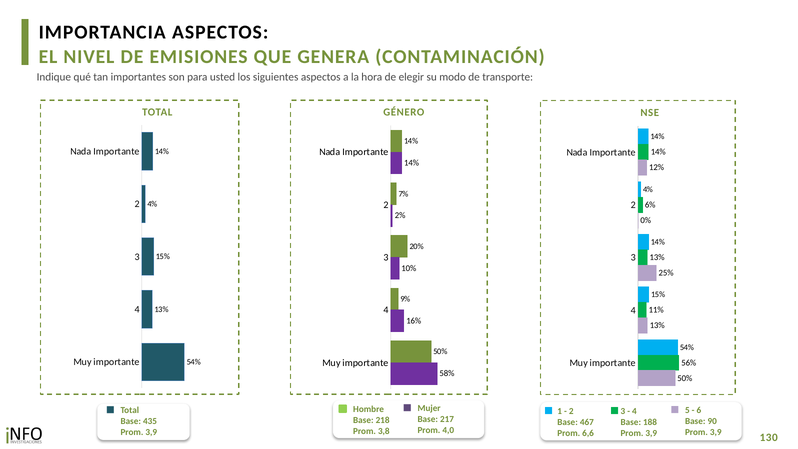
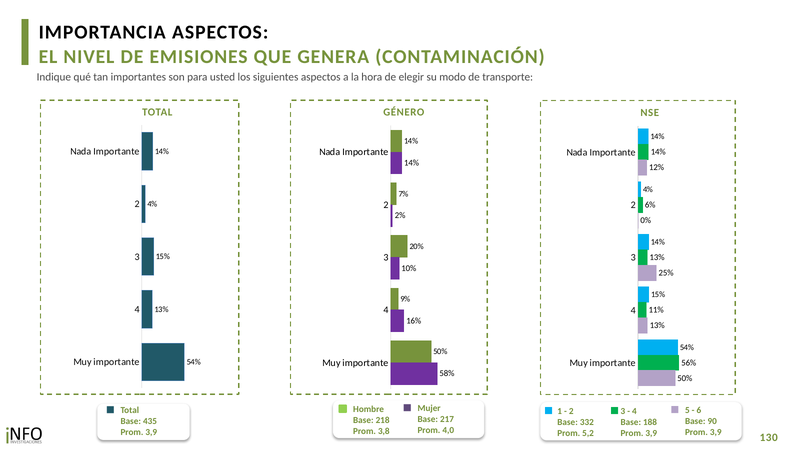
467: 467 -> 332 (587, 422)
6,6: 6,6 -> 5,2 (588, 433)
